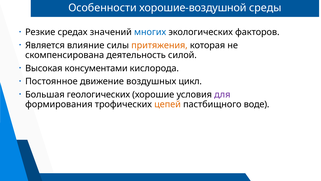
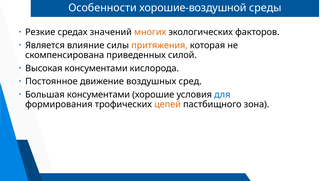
многих colour: blue -> orange (150, 32)
деятельность: деятельность -> приведенных (136, 55)
цикл: цикл -> сред (190, 81)
Большая геологических: геологических -> консументами (98, 94)
для colour: purple -> blue (222, 94)
воде: воде -> зона (257, 104)
